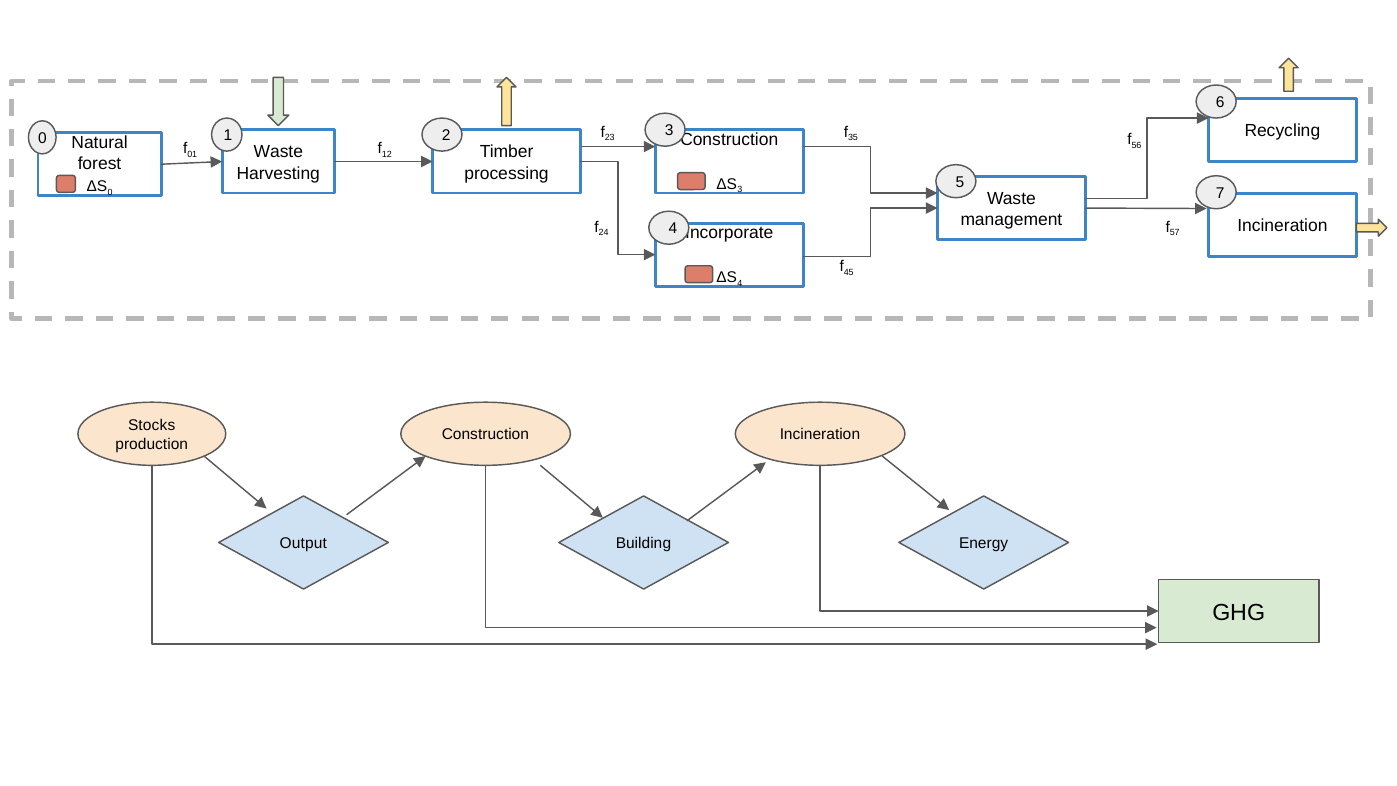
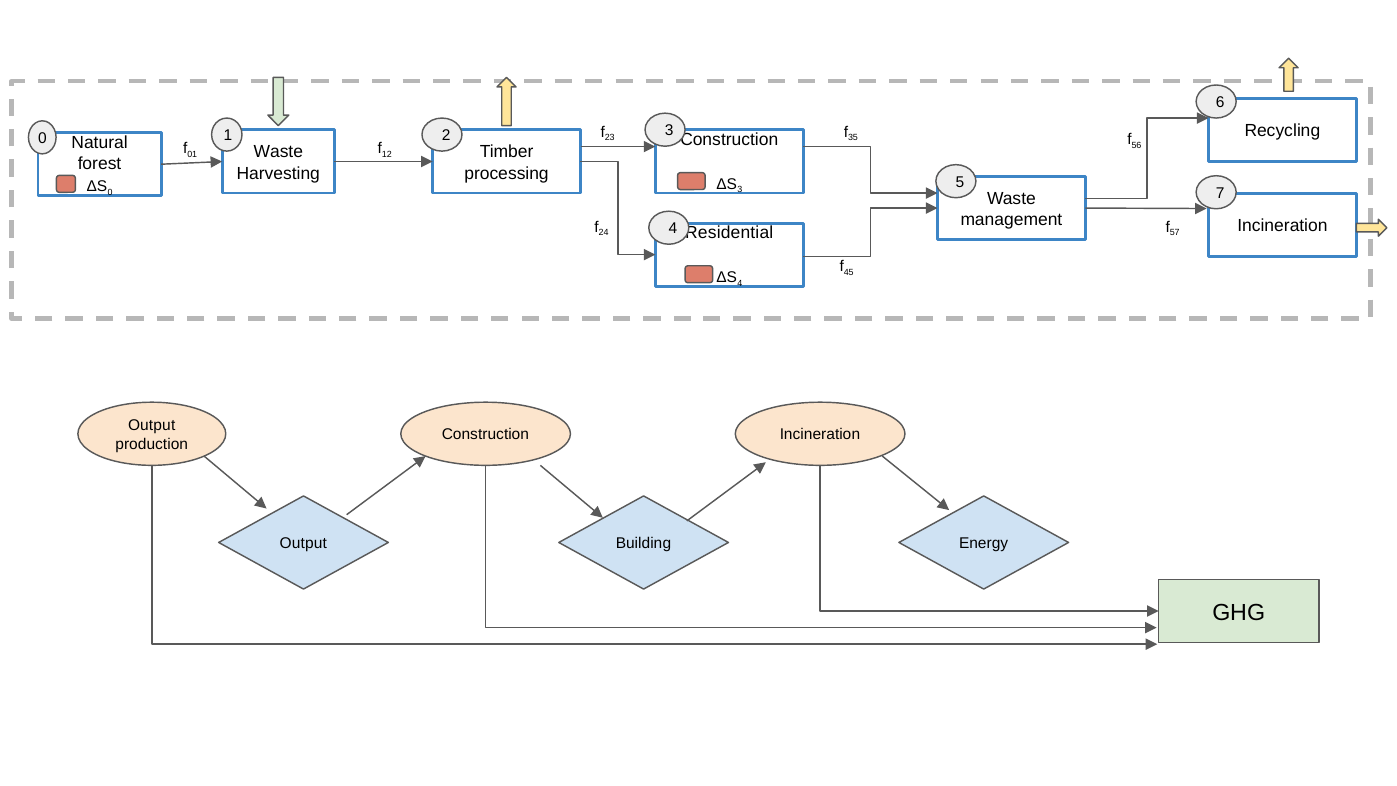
Incorporate: Incorporate -> Residential (729, 233)
Stocks: Stocks -> Output (152, 425)
